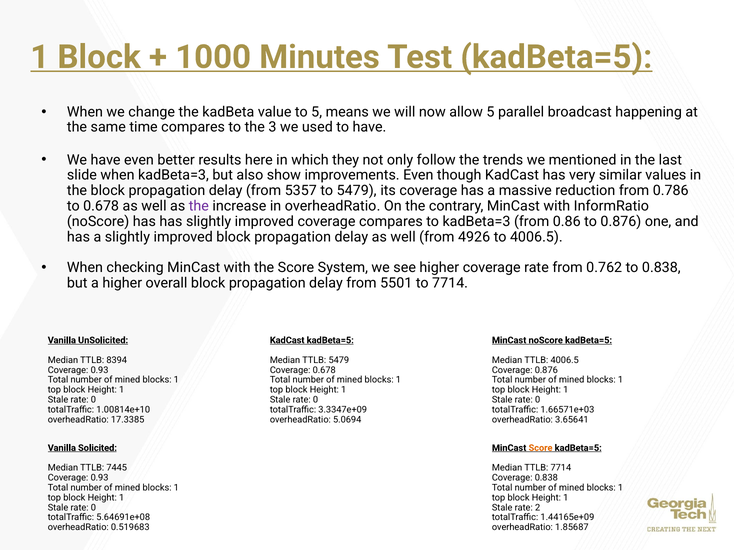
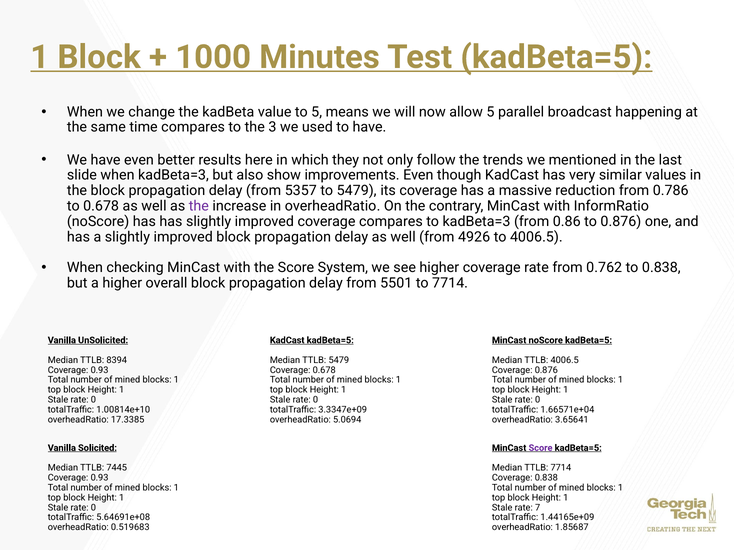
1.66571e+03: 1.66571e+03 -> 1.66571e+04 (567, 410)
Score colour: orange -> purple (541, 448)
2: 2 -> 7 (538, 508)
